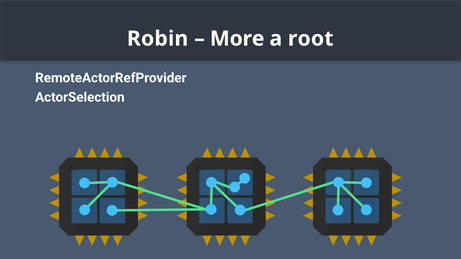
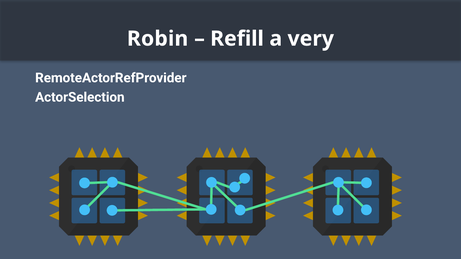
More: More -> Refill (237, 39)
root: root -> very (311, 39)
